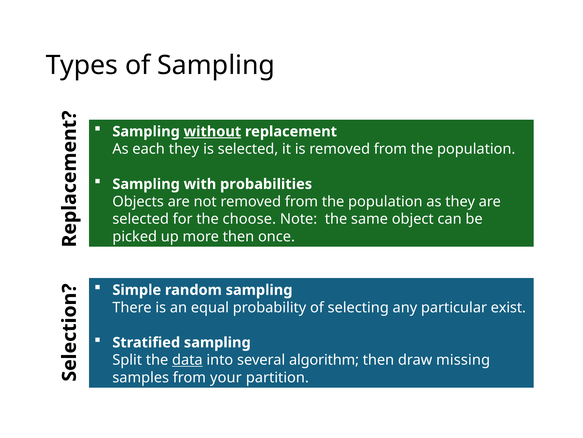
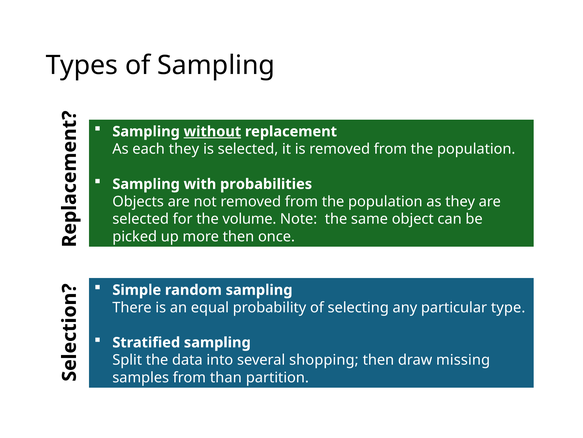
choose: choose -> volume (249, 219)
exist: exist -> type (508, 307)
data underline: present -> none (187, 359)
algorithm: algorithm -> shopping (324, 359)
your: your -> than (226, 377)
